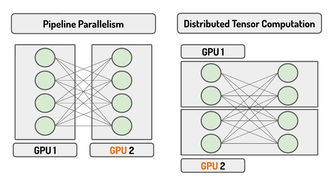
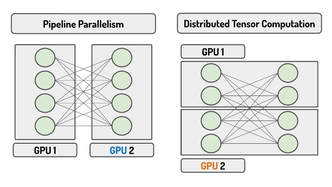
GPU colour: orange -> blue (118, 150)
